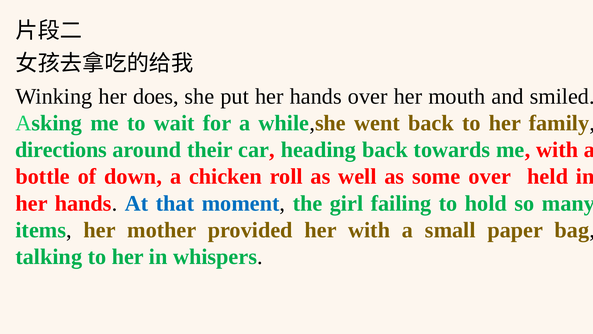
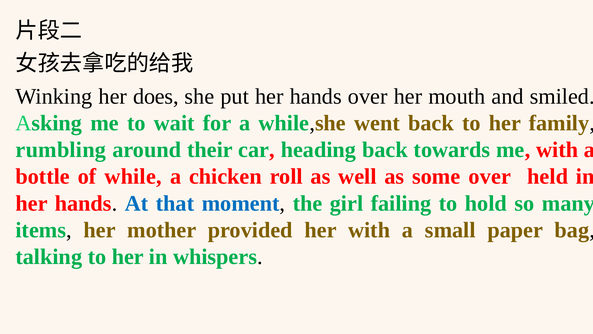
directions: directions -> rumbling (61, 150)
down: down -> while (133, 176)
